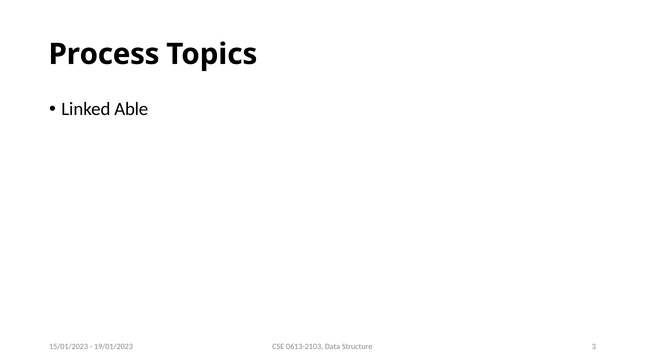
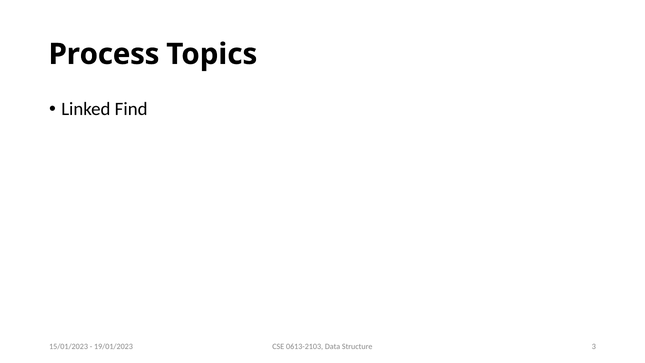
Able: Able -> Find (131, 109)
